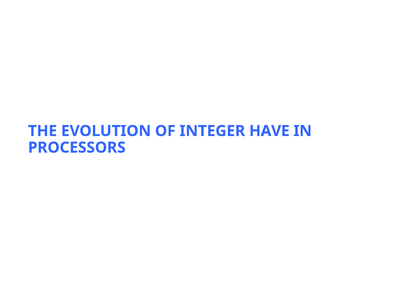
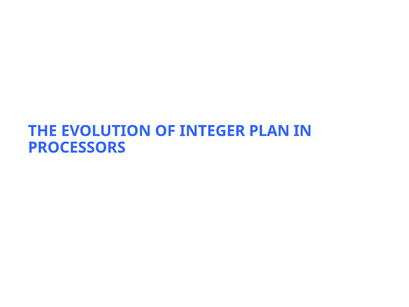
HAVE: HAVE -> PLAN (269, 131)
